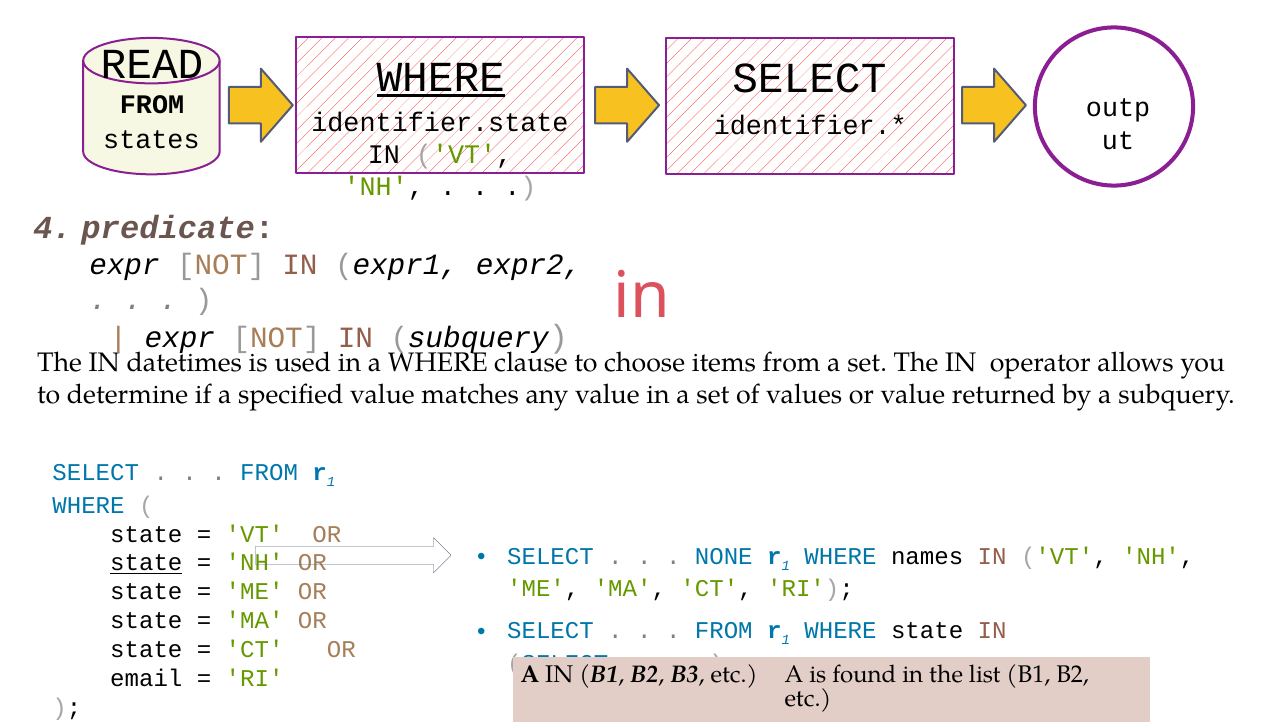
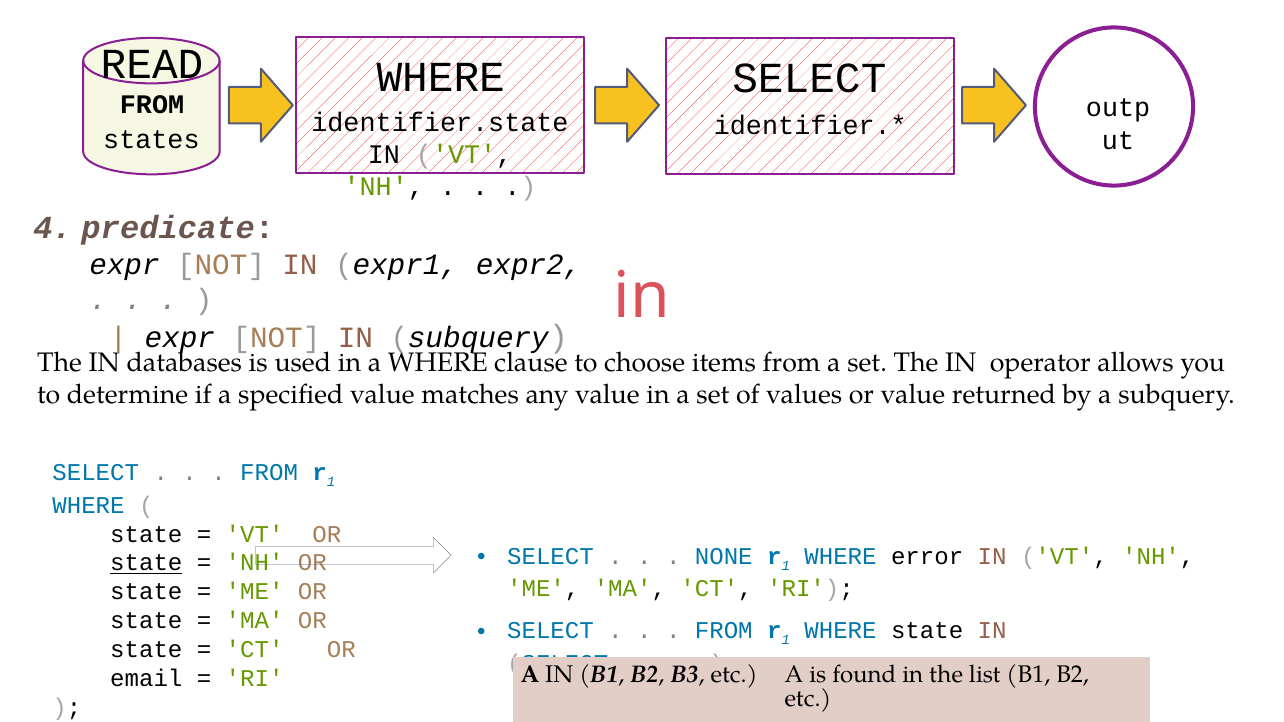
WHERE underline: present -> none (441, 77)
datetimes: datetimes -> databases (184, 363)
names: names -> error (927, 556)
